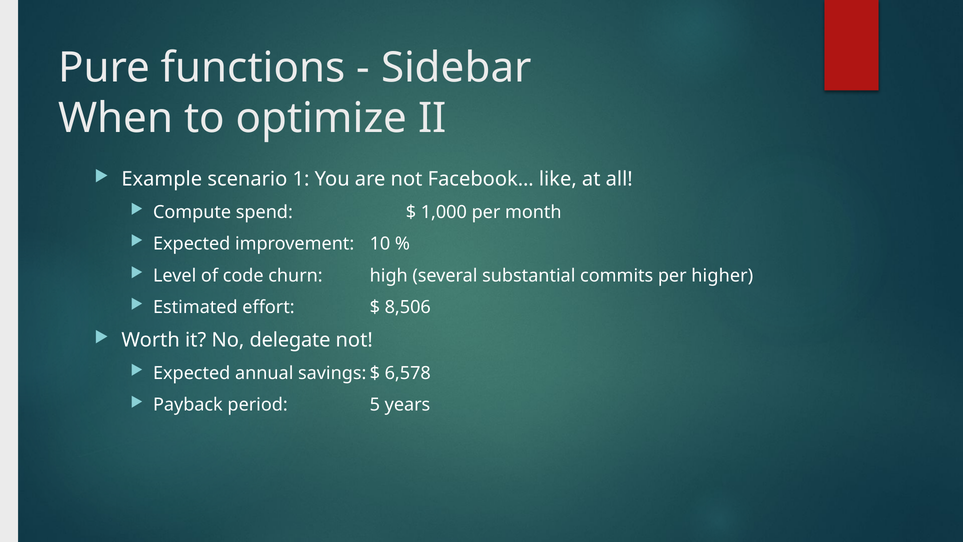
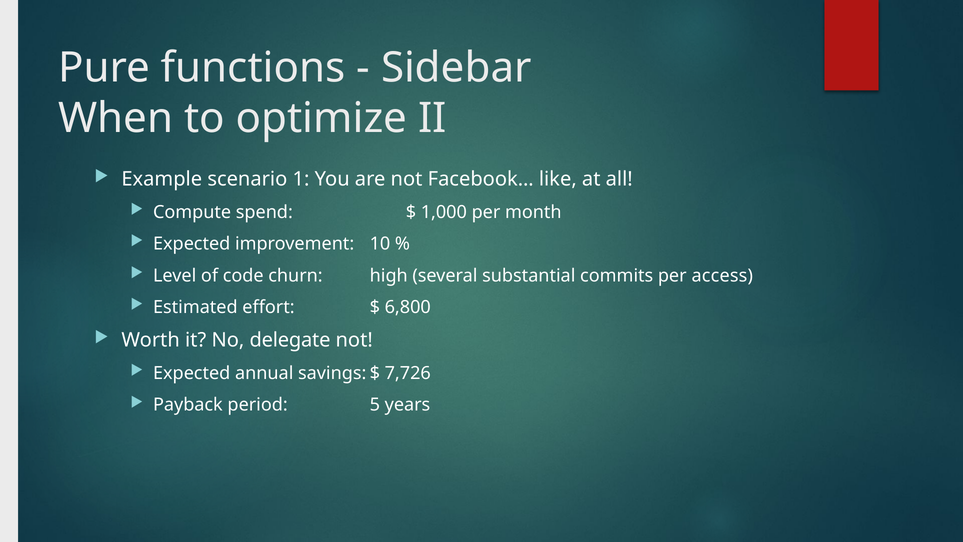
higher: higher -> access (722, 275)
8,506: 8,506 -> 6,800 (408, 307)
6,578: 6,578 -> 7,726 (408, 373)
